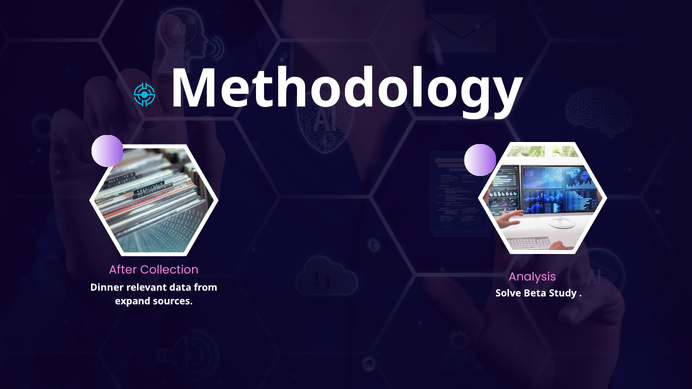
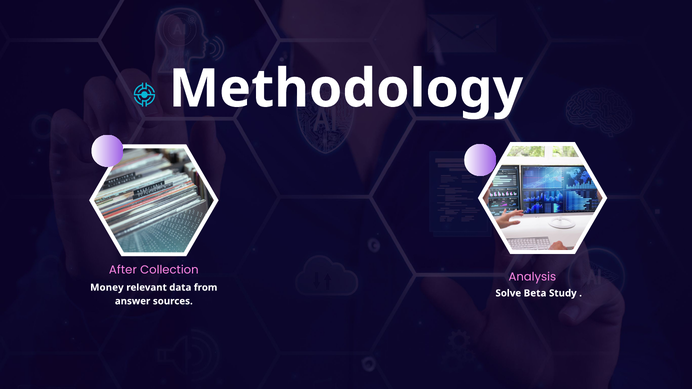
Dinner: Dinner -> Money (107, 288)
expand: expand -> answer (133, 301)
